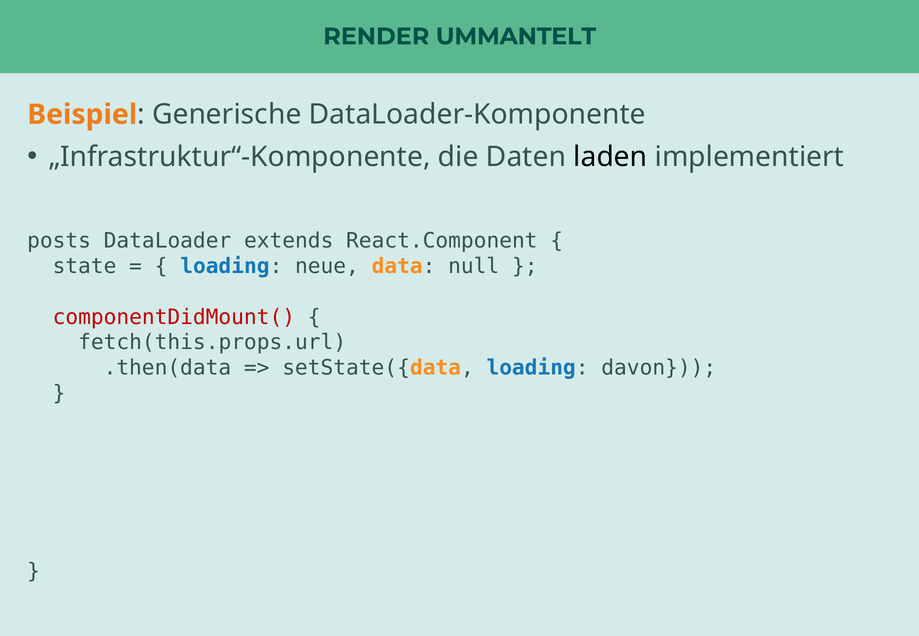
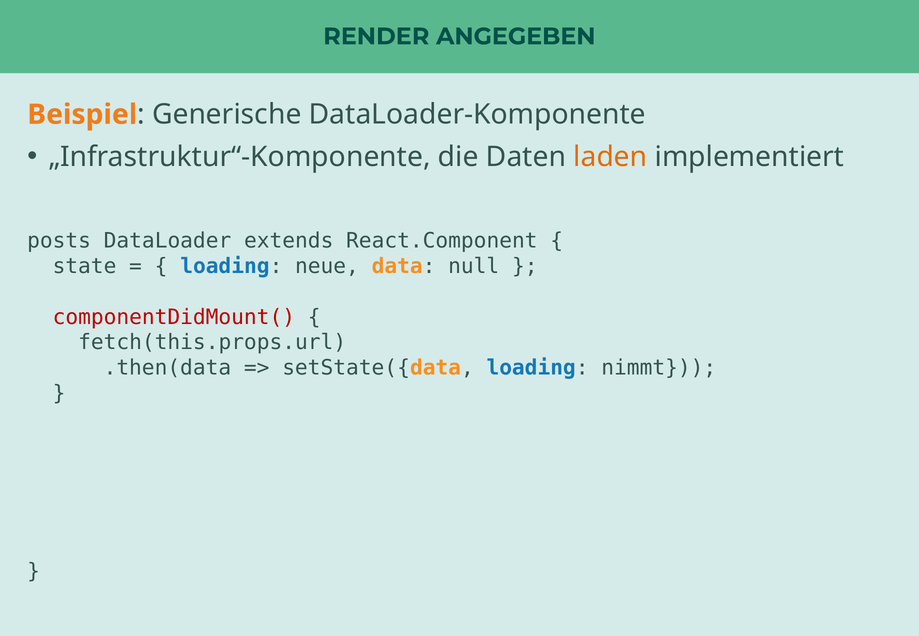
UMMANTELT: UMMANTELT -> ANGEGEBEN (516, 36)
laden colour: black -> orange (610, 157)
davon: davon -> nimmt (659, 368)
